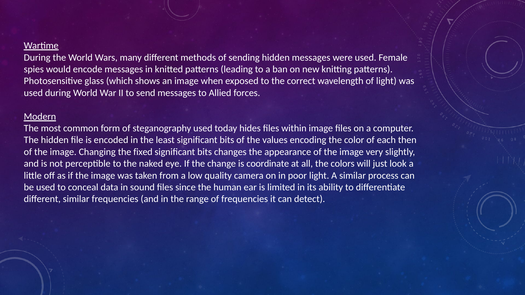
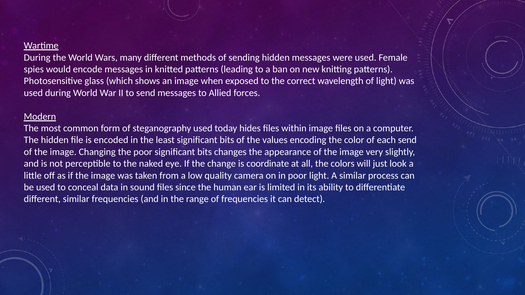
each then: then -> send (407, 140)
the fixed: fixed -> poor (143, 152)
